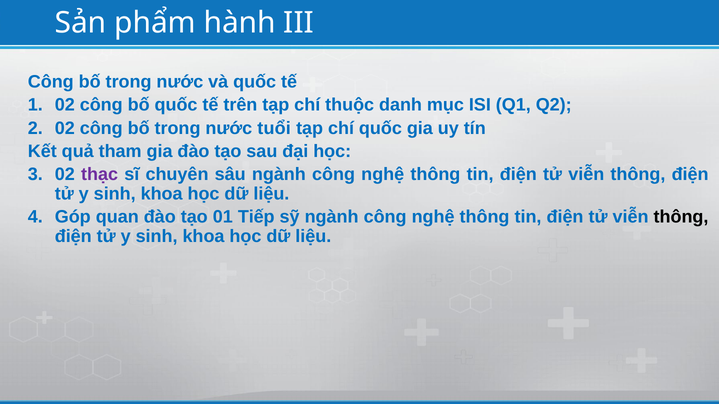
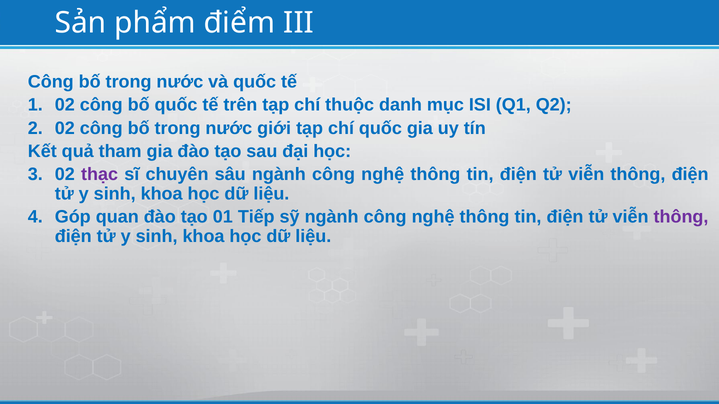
hành: hành -> điểm (240, 23)
tuổi: tuổi -> giới (274, 128)
thông colour: black -> purple (681, 217)
